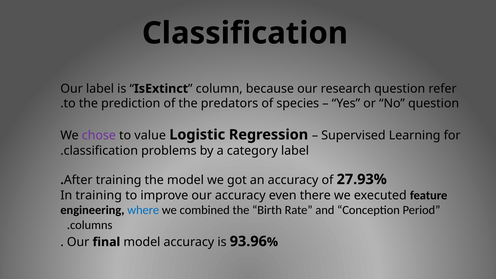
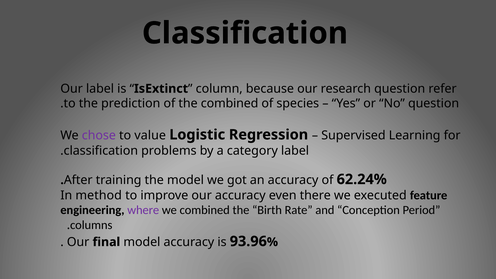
the predators: predators -> combined (230, 104)
27.93%: 27.93% -> 62.24% (362, 179)
In training: training -> method (99, 195)
where colour: blue -> purple (143, 210)
